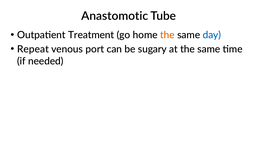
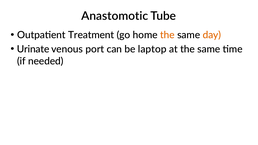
day colour: blue -> orange (212, 35)
Repeat: Repeat -> Urinate (33, 49)
sugary: sugary -> laptop (152, 49)
